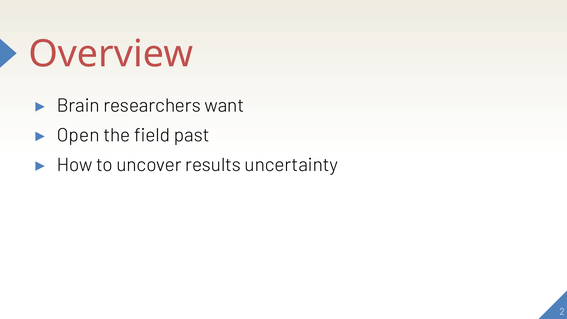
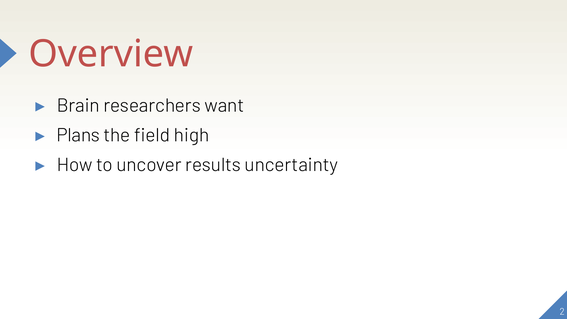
Open: Open -> Plans (78, 135)
past: past -> high (192, 135)
